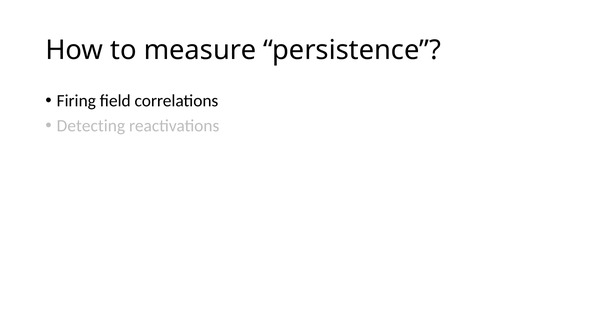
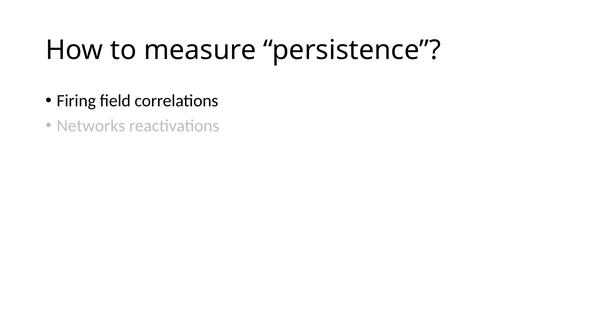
Detecting: Detecting -> Networks (91, 126)
